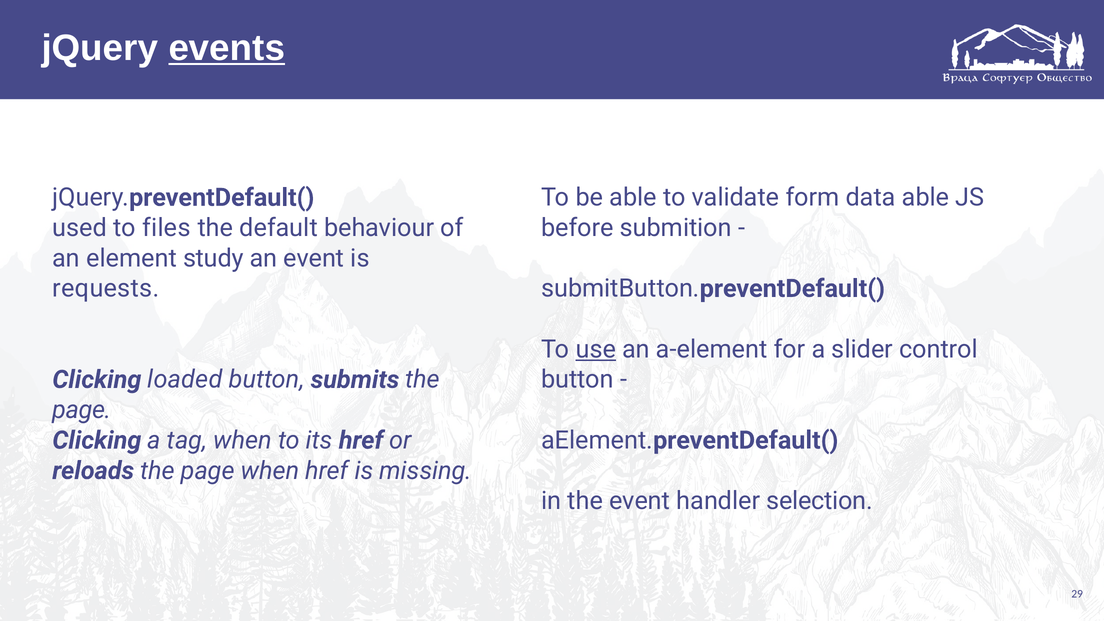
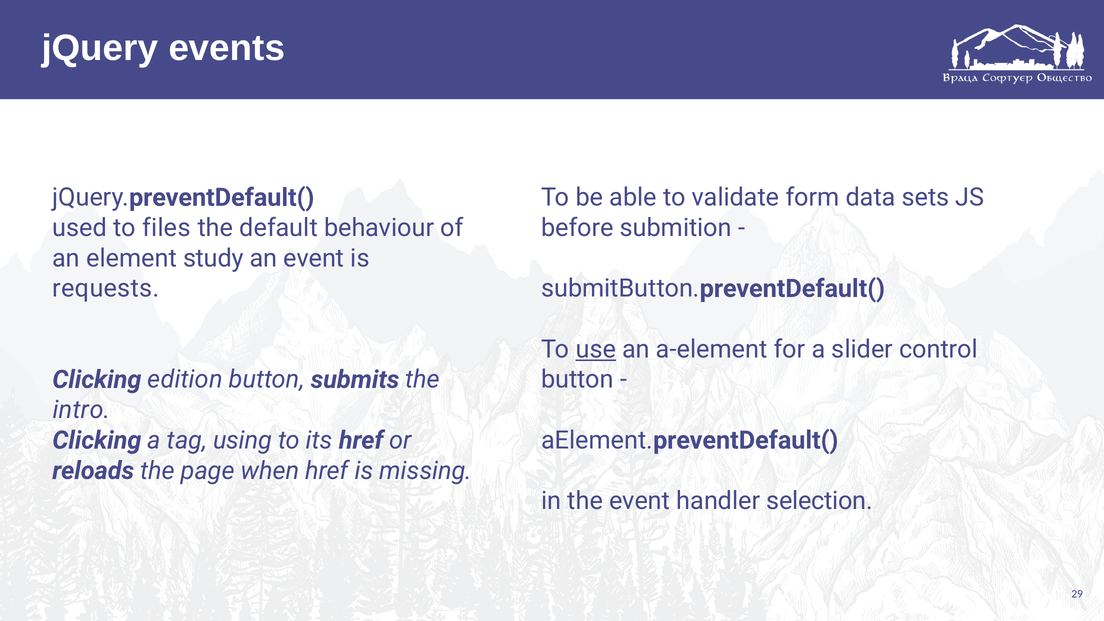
events underline: present -> none (227, 48)
data able: able -> sets (926, 198)
loaded: loaded -> edition (185, 380)
page: page -> intro (81, 410)
tag when: when -> using (242, 440)
